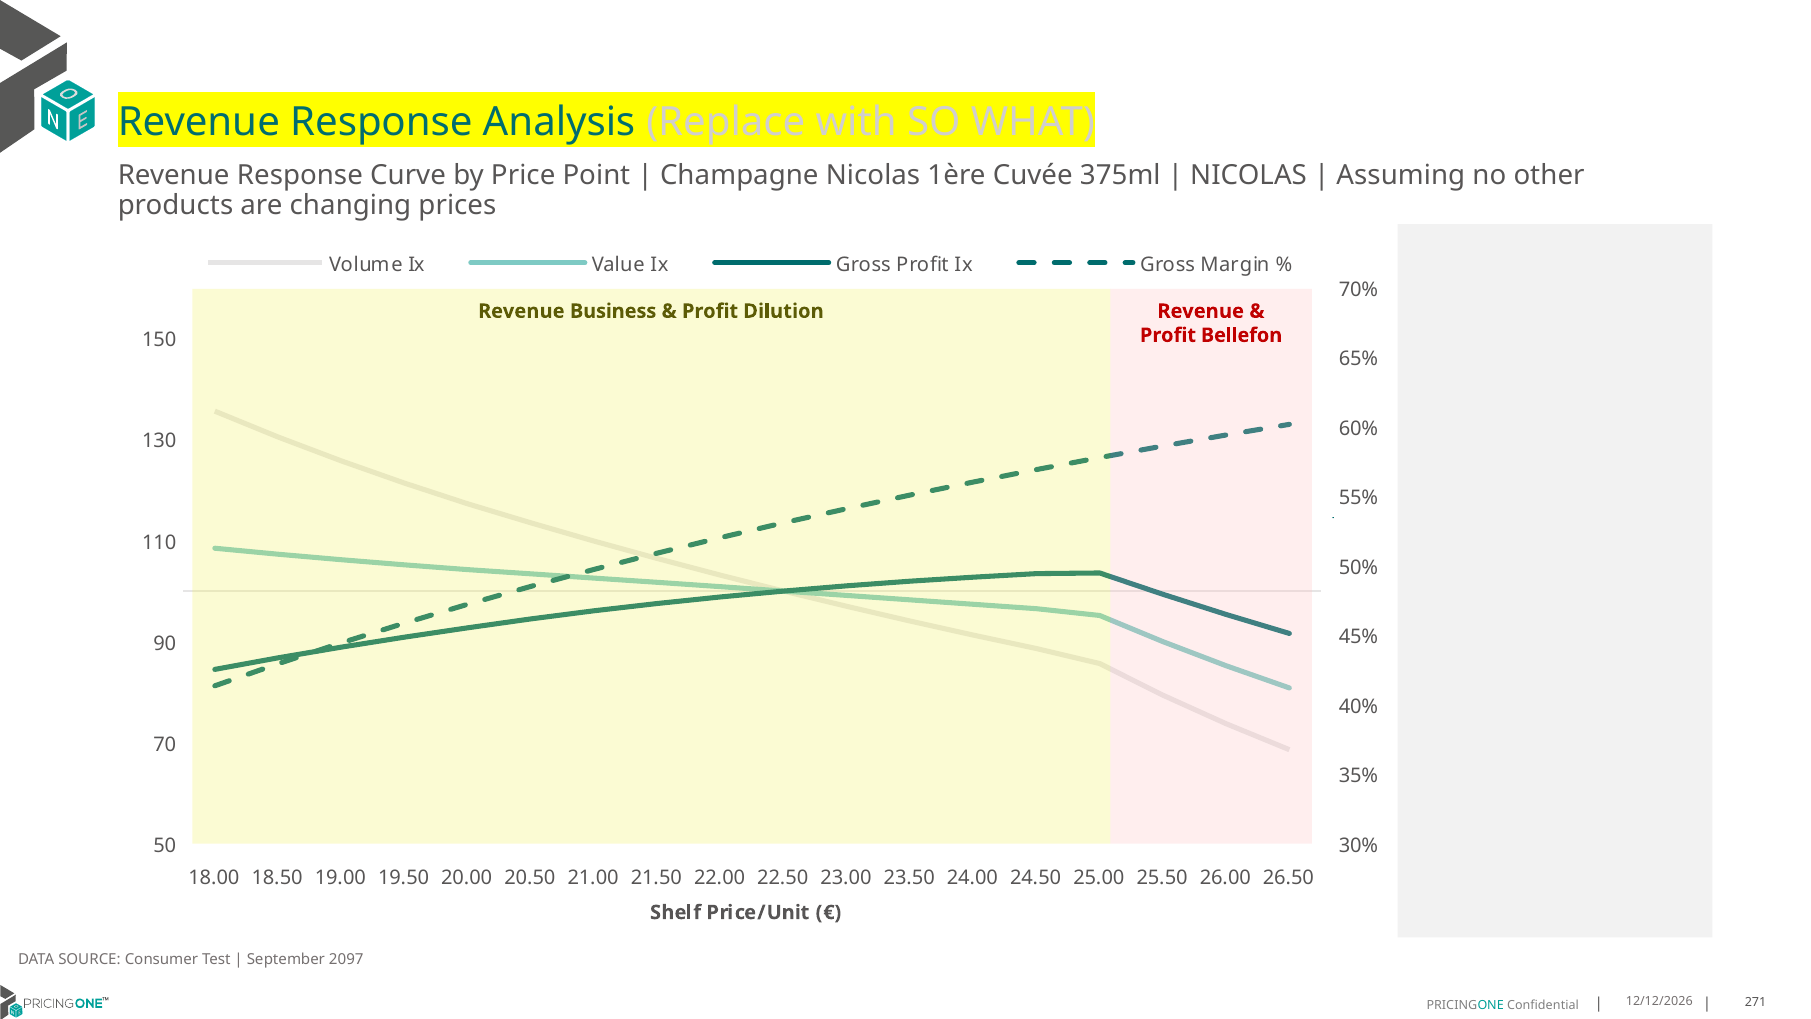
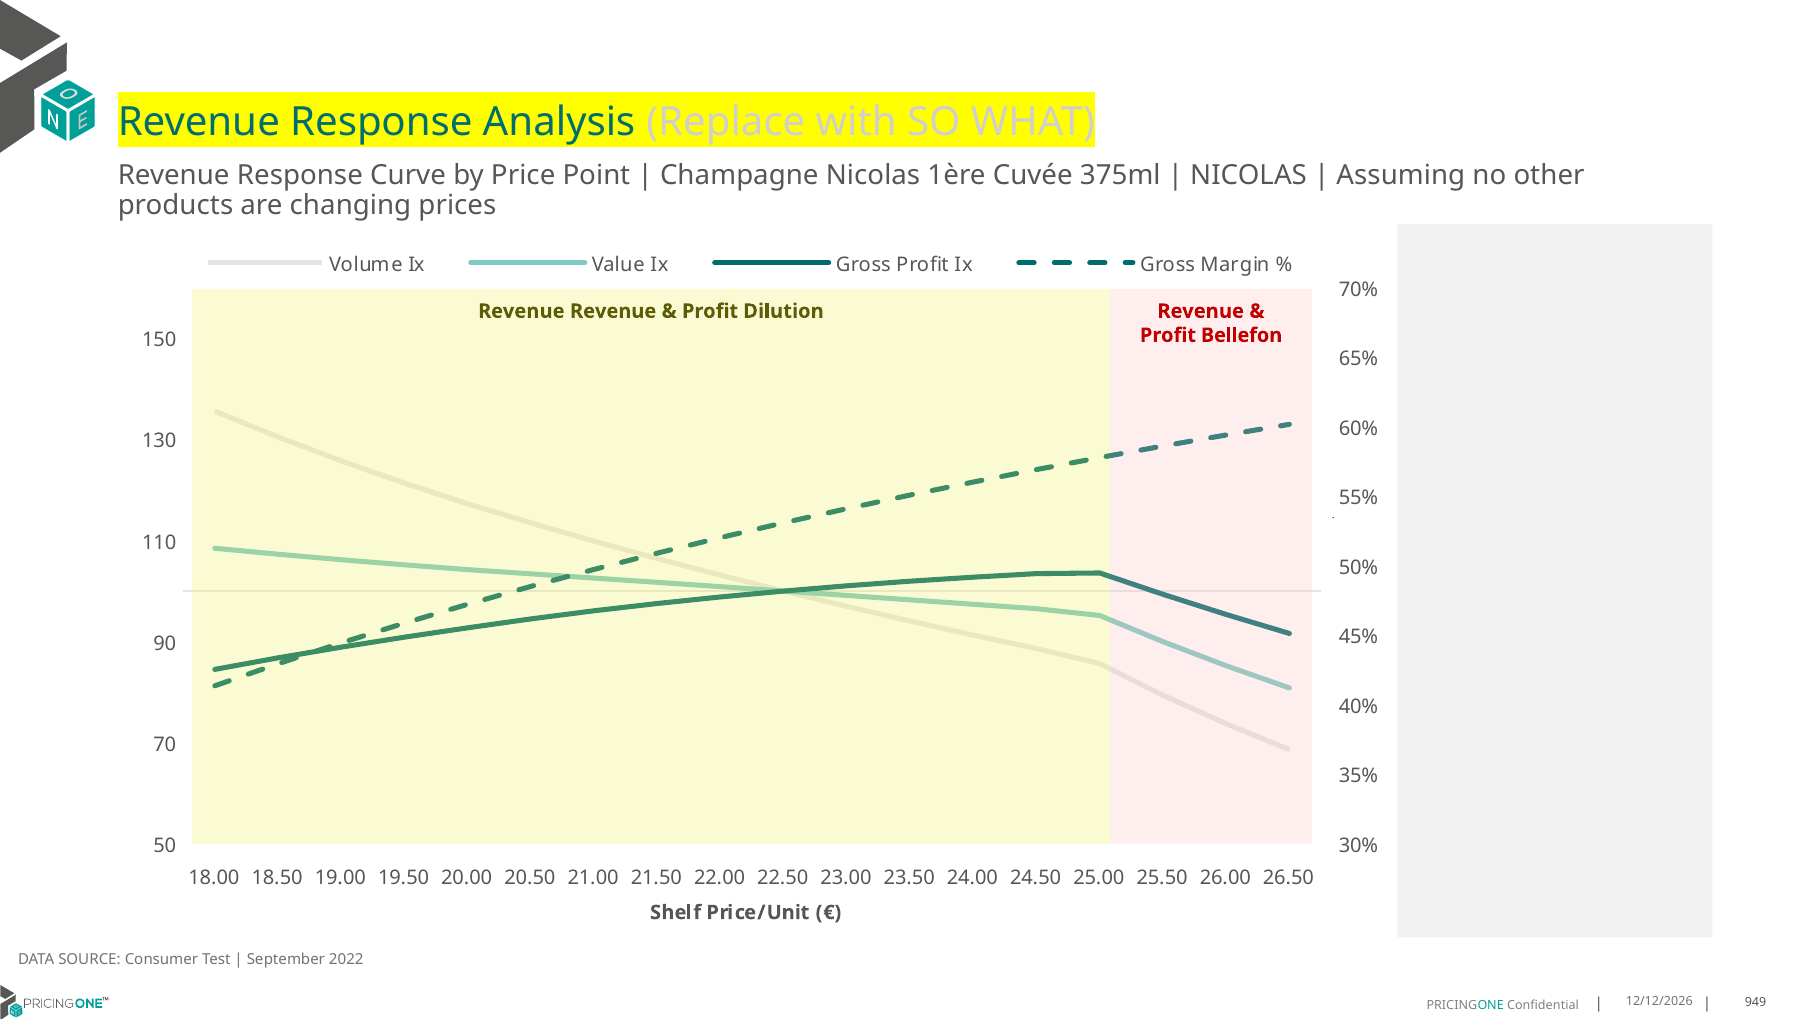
Revenue Business: Business -> Revenue (613, 311)
2097: 2097 -> 2022 (346, 959)
271: 271 -> 949 (1756, 1002)
